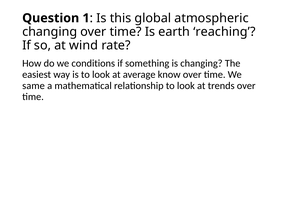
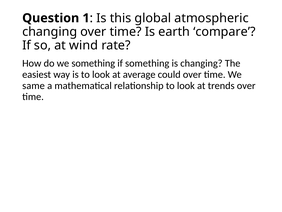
reaching: reaching -> compare (224, 32)
we conditions: conditions -> something (93, 63)
know: know -> could (169, 74)
